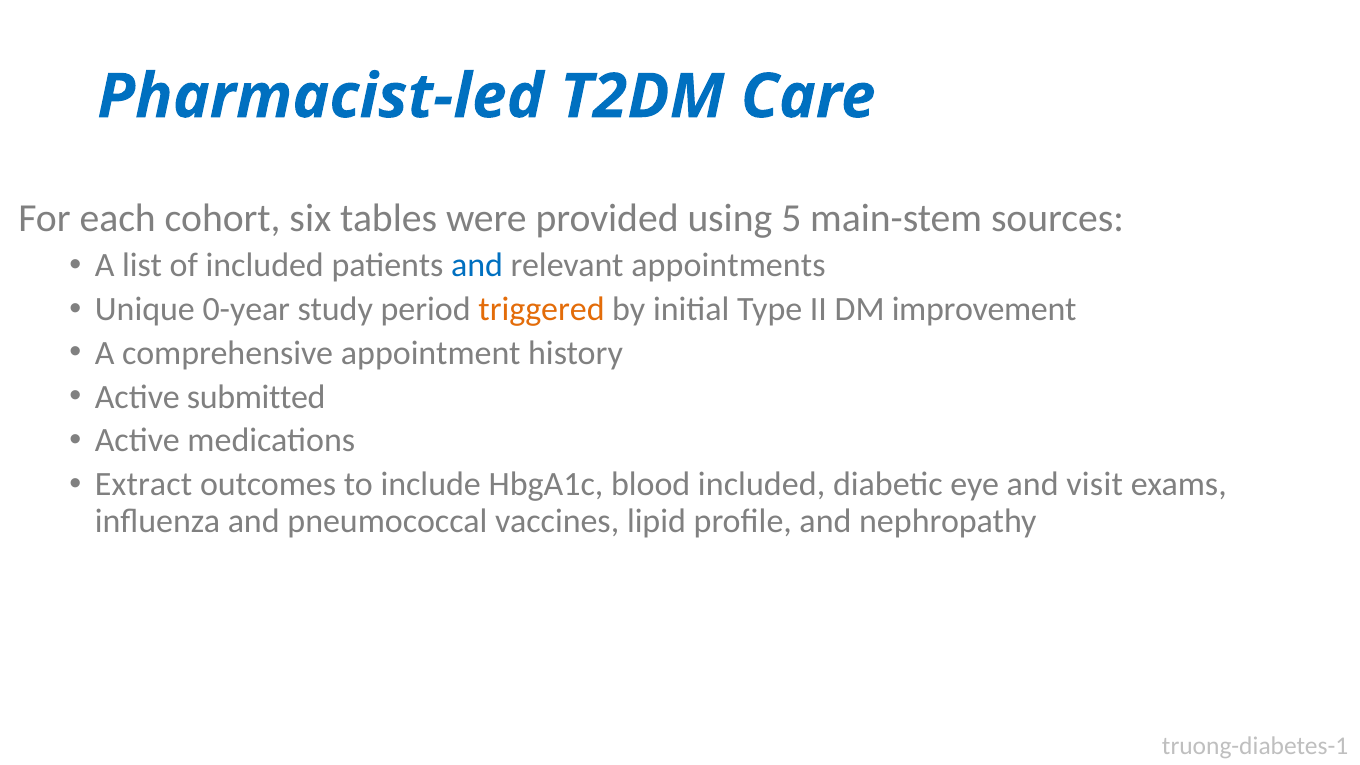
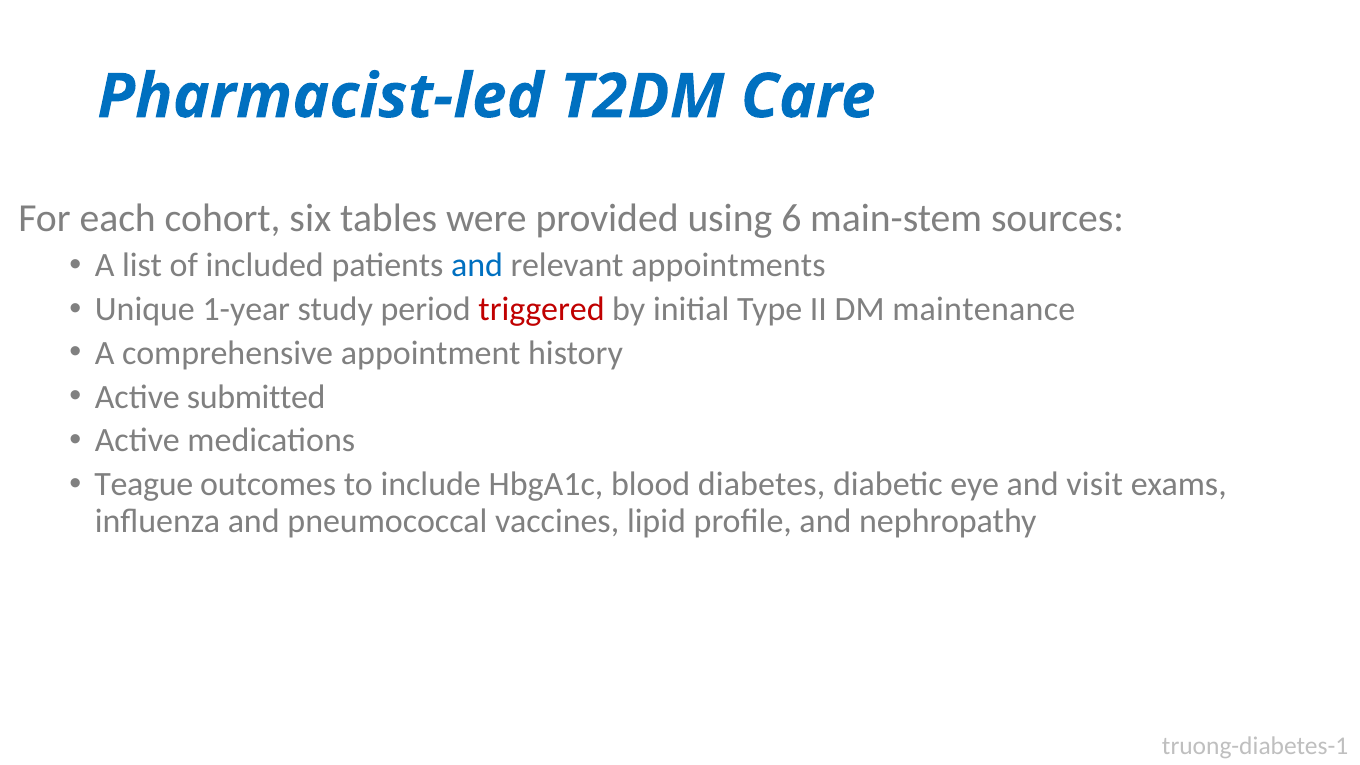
5: 5 -> 6 (791, 219)
0-year: 0-year -> 1-year (246, 309)
triggered colour: orange -> red (542, 309)
improvement: improvement -> maintenance (984, 309)
Extract: Extract -> Teague (144, 484)
blood included: included -> diabetes (762, 484)
